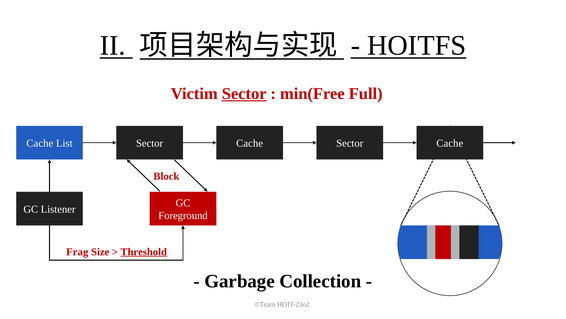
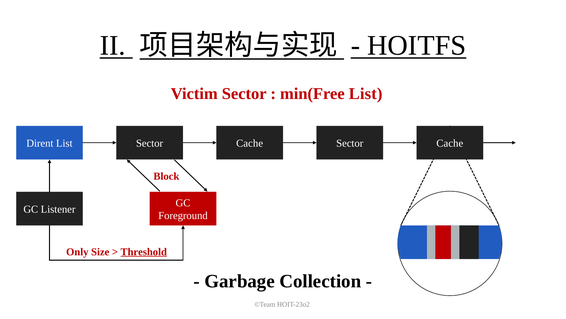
Sector underline: present -> none (244, 93)
min(Free Full: Full -> List (366, 93)
Cache: Cache -> Dirent (40, 143)
Frag: Frag -> Only (77, 251)
